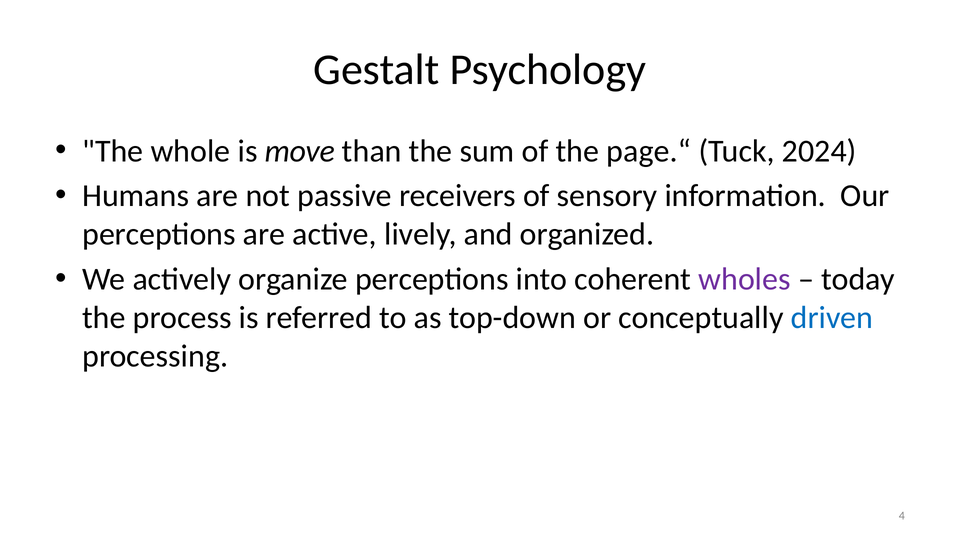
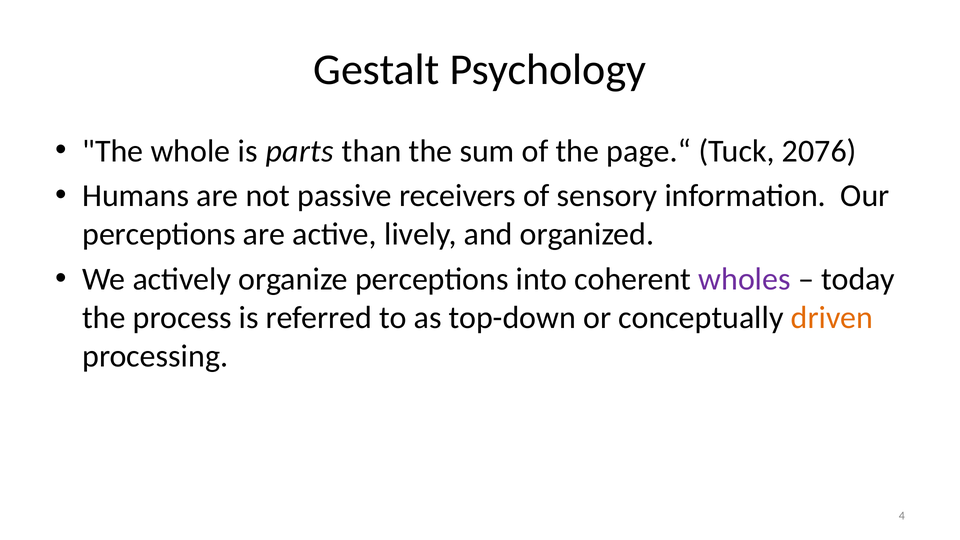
move: move -> parts (300, 151)
2024: 2024 -> 2076 (819, 151)
driven colour: blue -> orange (832, 318)
